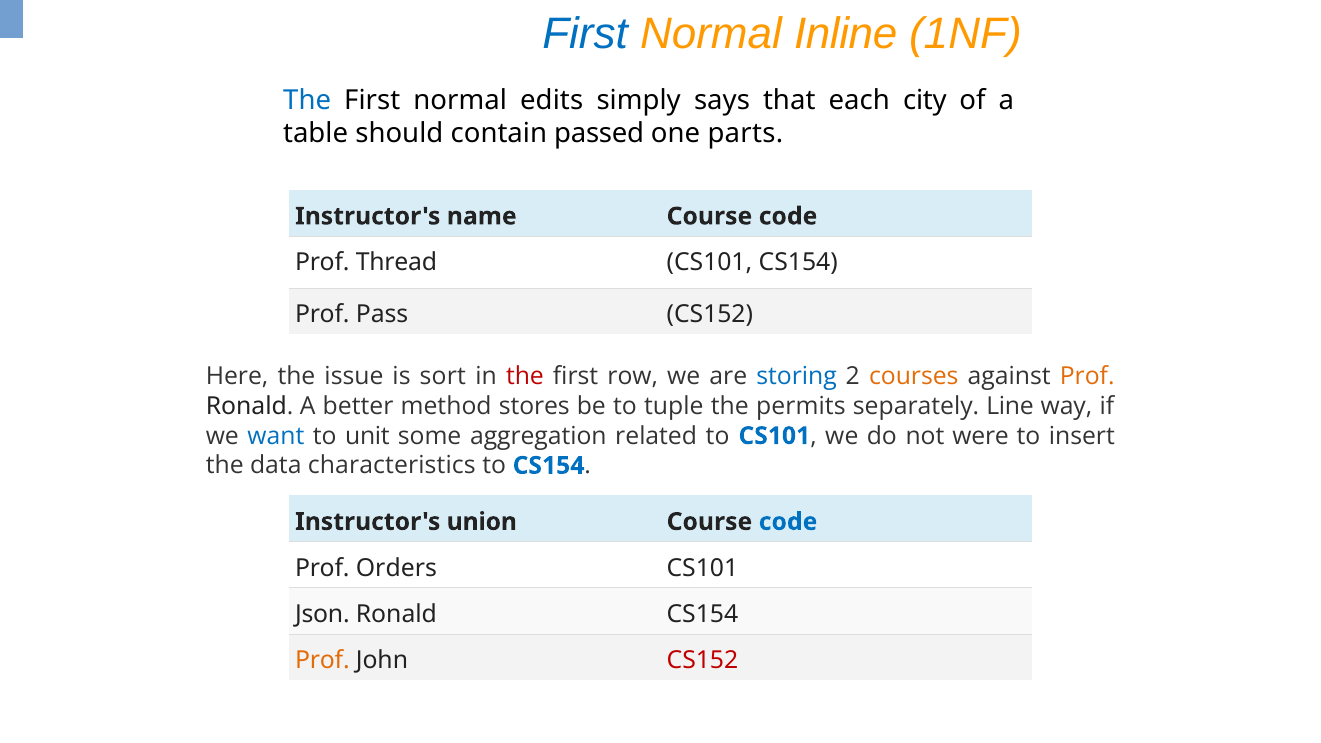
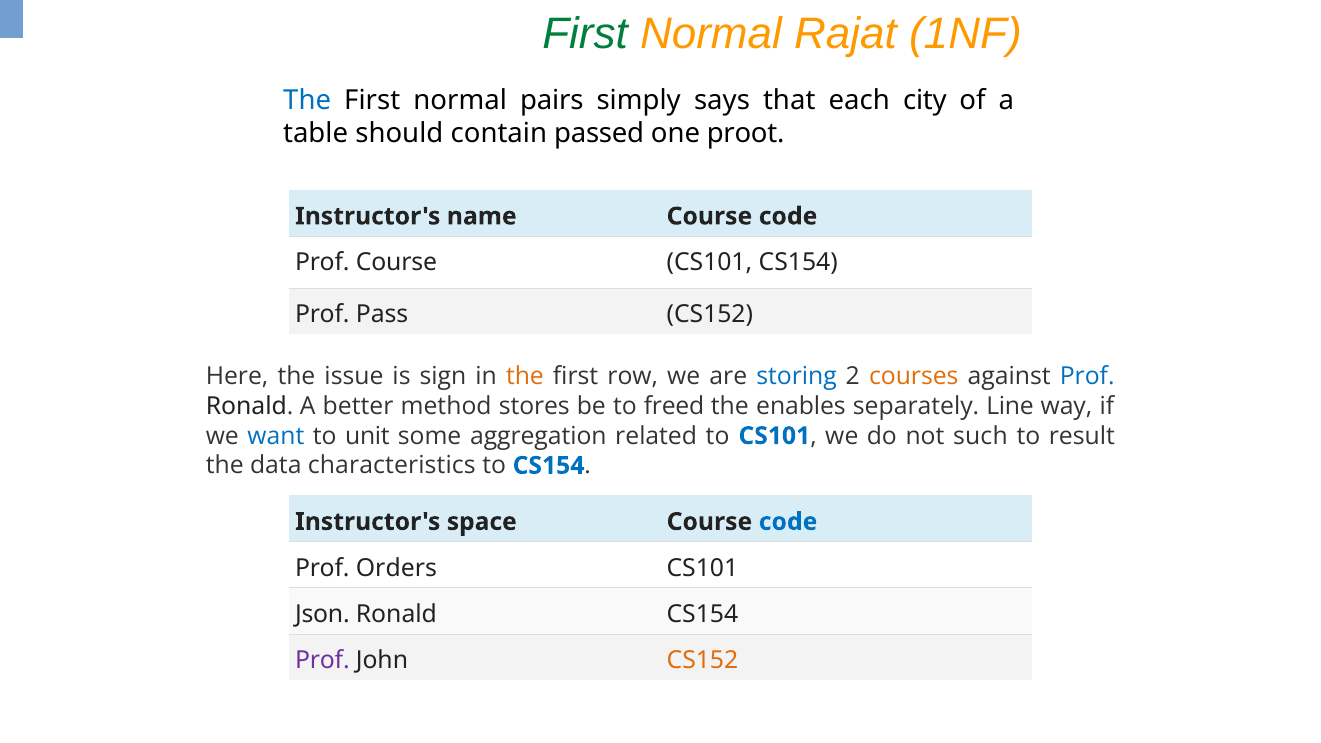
First colour: blue -> green (585, 34)
Inline: Inline -> Rajat (845, 34)
edits: edits -> pairs (552, 101)
parts: parts -> proot (746, 134)
Prof Thread: Thread -> Course (396, 263)
sort: sort -> sign (443, 376)
the colour: red -> orange (525, 376)
Prof colour: orange -> blue (1087, 376)
tuple: tuple -> freed (674, 406)
permits: permits -> enables (801, 406)
were: were -> such (980, 436)
insert: insert -> result (1082, 436)
union: union -> space (482, 522)
Prof colour: orange -> purple (322, 660)
CS152 colour: red -> orange (702, 660)
